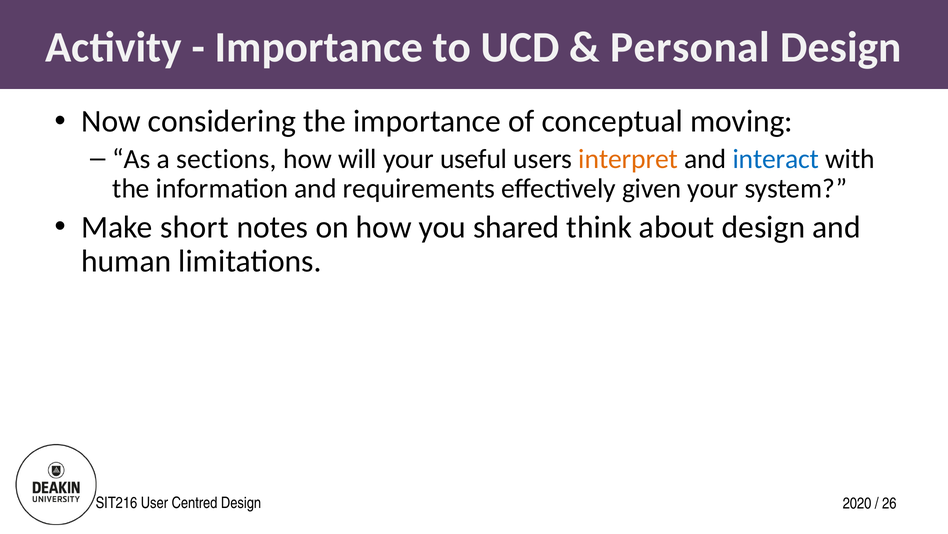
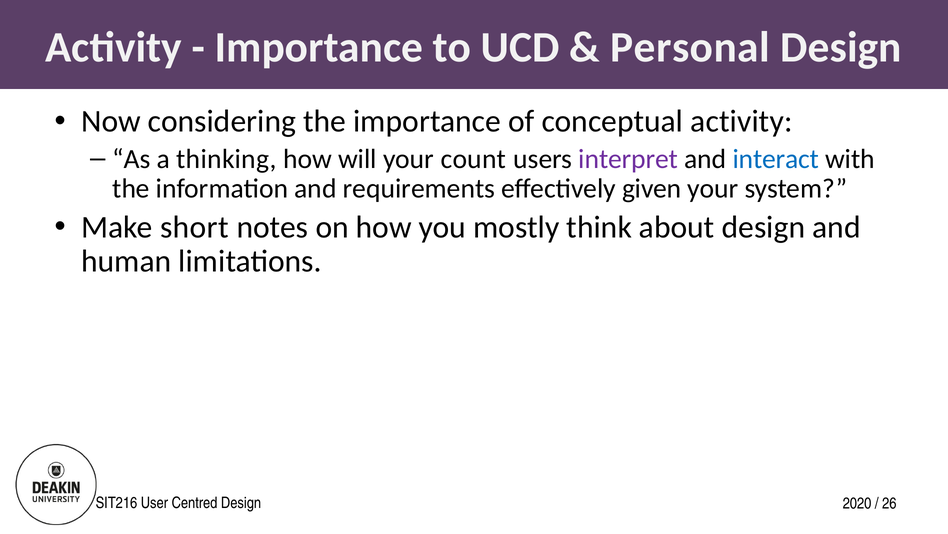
conceptual moving: moving -> activity (741, 121)
sections: sections -> thinking (226, 159)
useful: useful -> count (473, 159)
interpret colour: orange -> purple (628, 159)
shared: shared -> mostly (516, 227)
